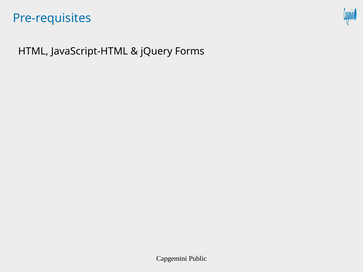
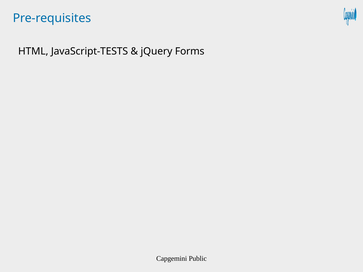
JavaScript-HTML: JavaScript-HTML -> JavaScript-TESTS (89, 51)
